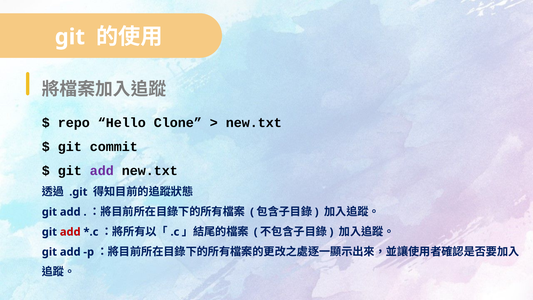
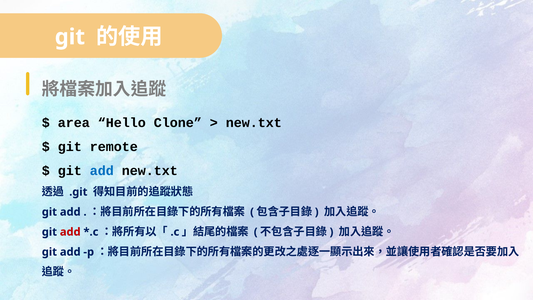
repo: repo -> area (74, 123)
commit: commit -> remote (114, 147)
add colour: purple -> blue (102, 171)
